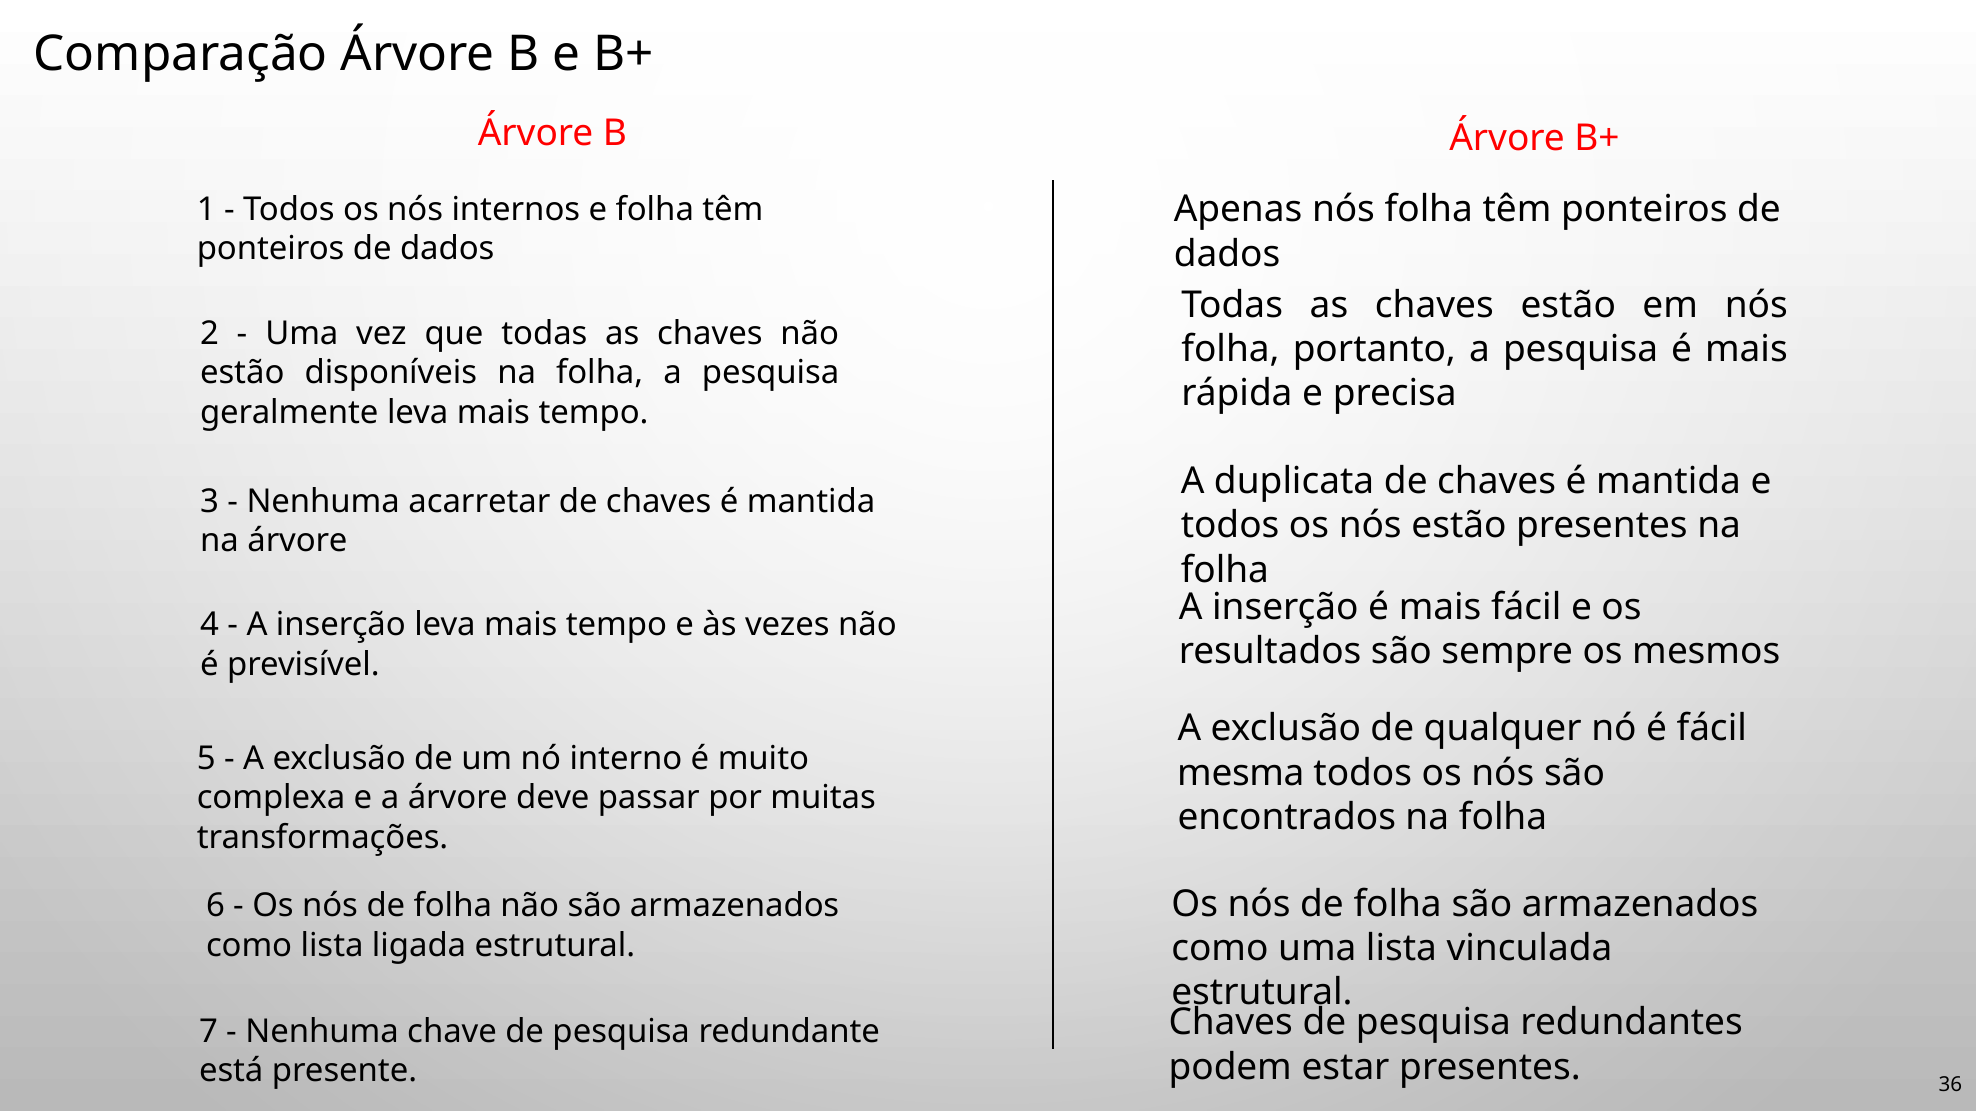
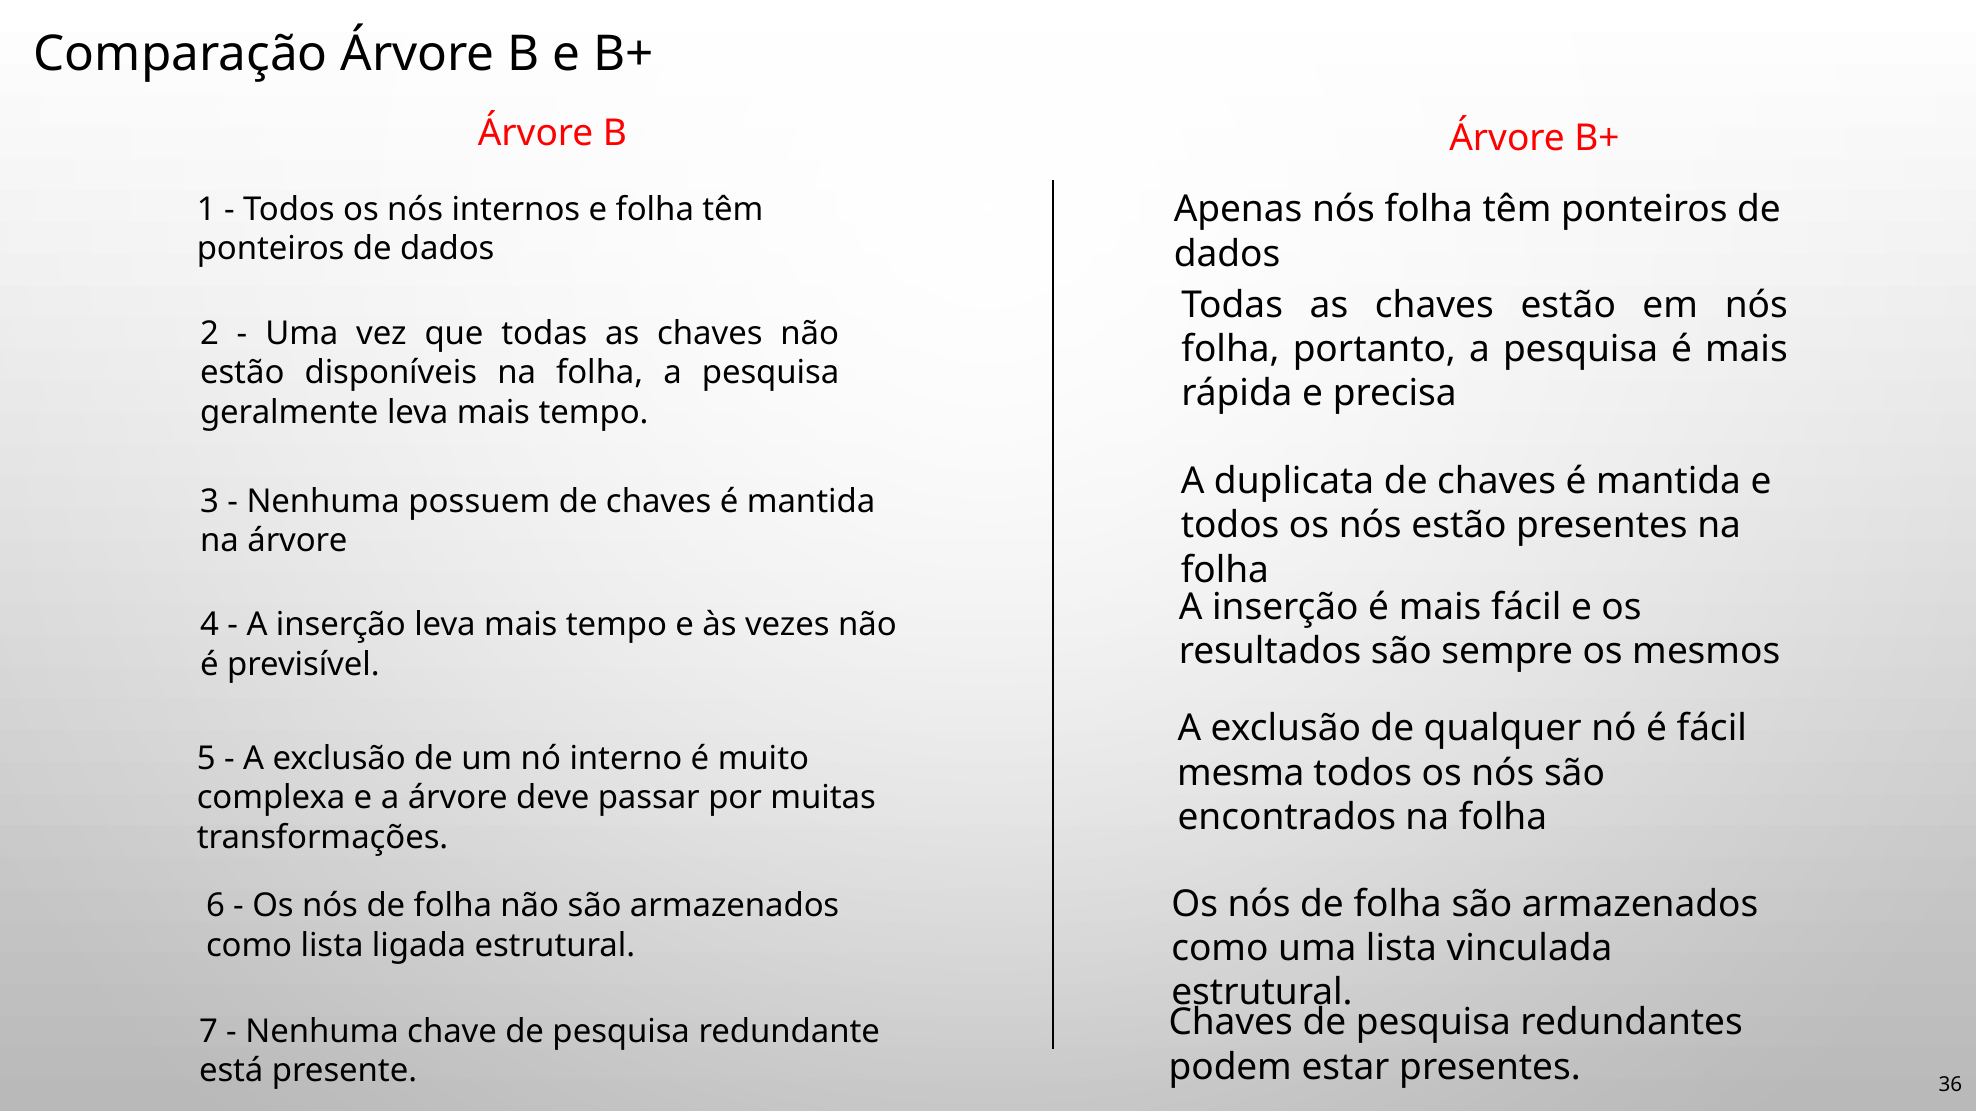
acarretar: acarretar -> possuem (479, 502)
